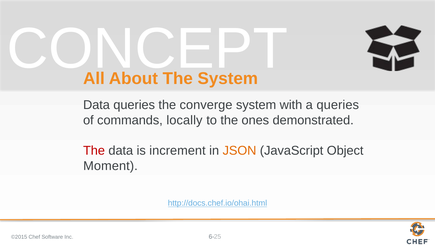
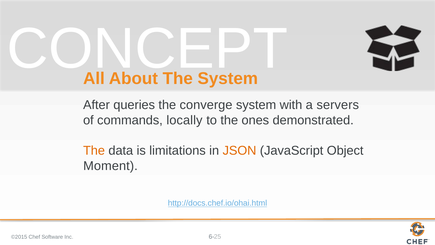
Data: Data -> After (96, 105)
a queries: queries -> servers (338, 105)
The colour: red -> orange (94, 150)
increment: increment -> limitations (178, 150)
